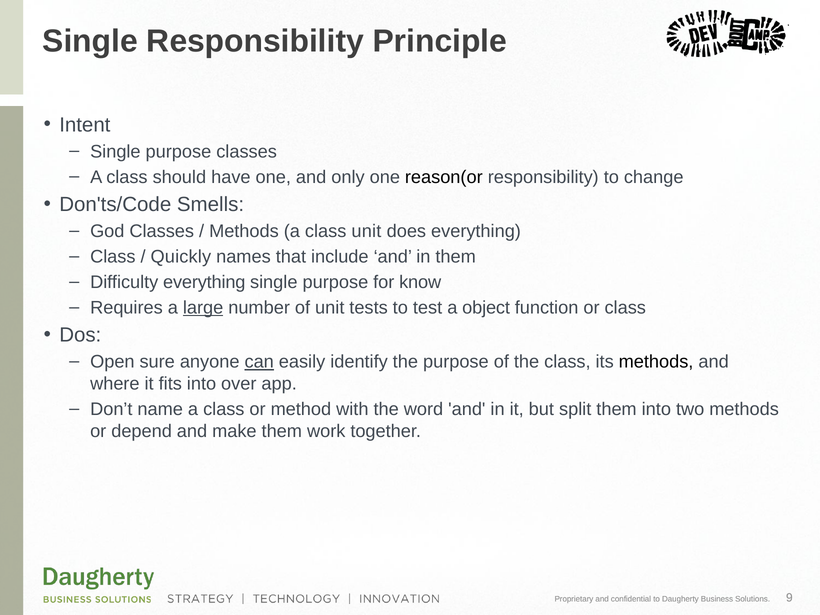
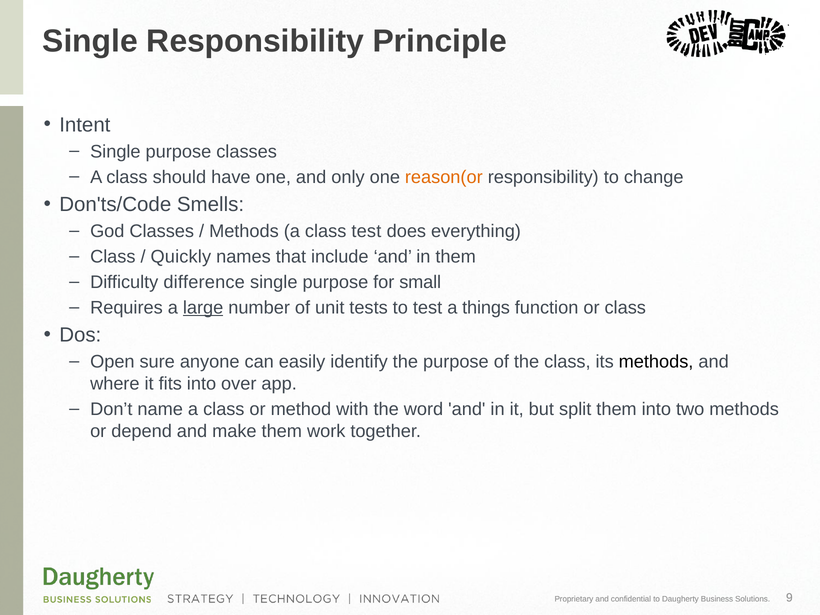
reason(or colour: black -> orange (444, 177)
class unit: unit -> test (366, 231)
Difficulty everything: everything -> difference (204, 282)
know: know -> small (420, 282)
object: object -> things (486, 308)
can underline: present -> none (259, 362)
